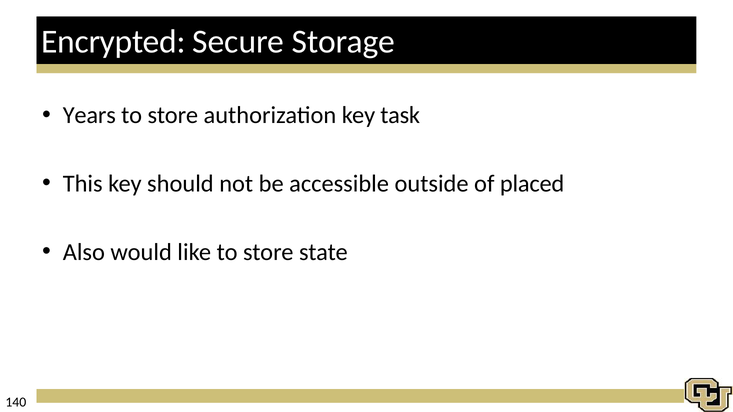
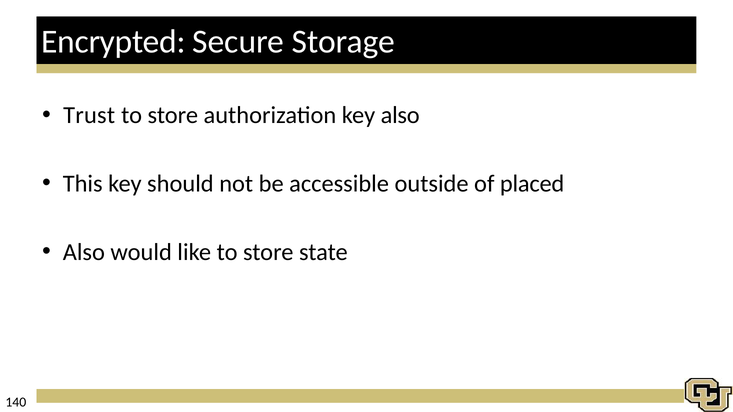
Years: Years -> Trust (89, 115)
key task: task -> also (400, 115)
